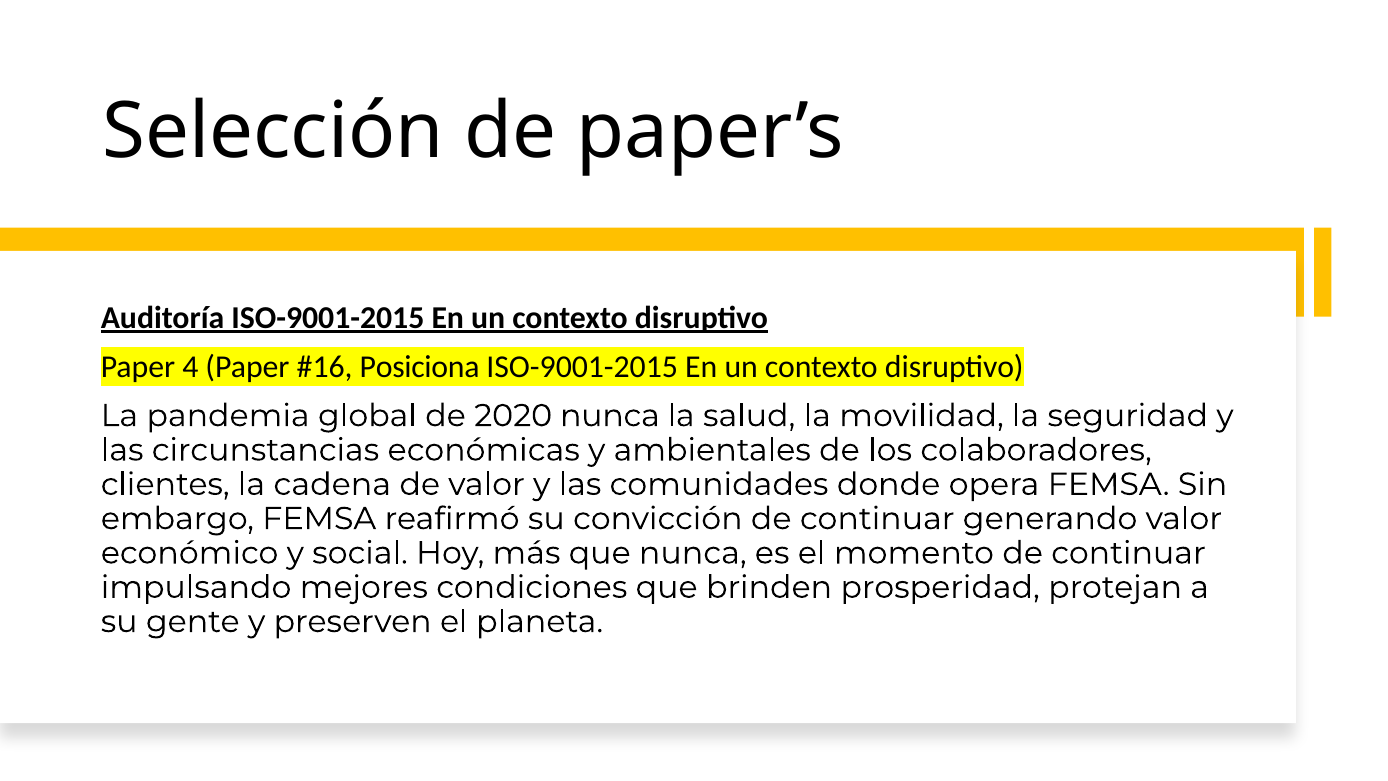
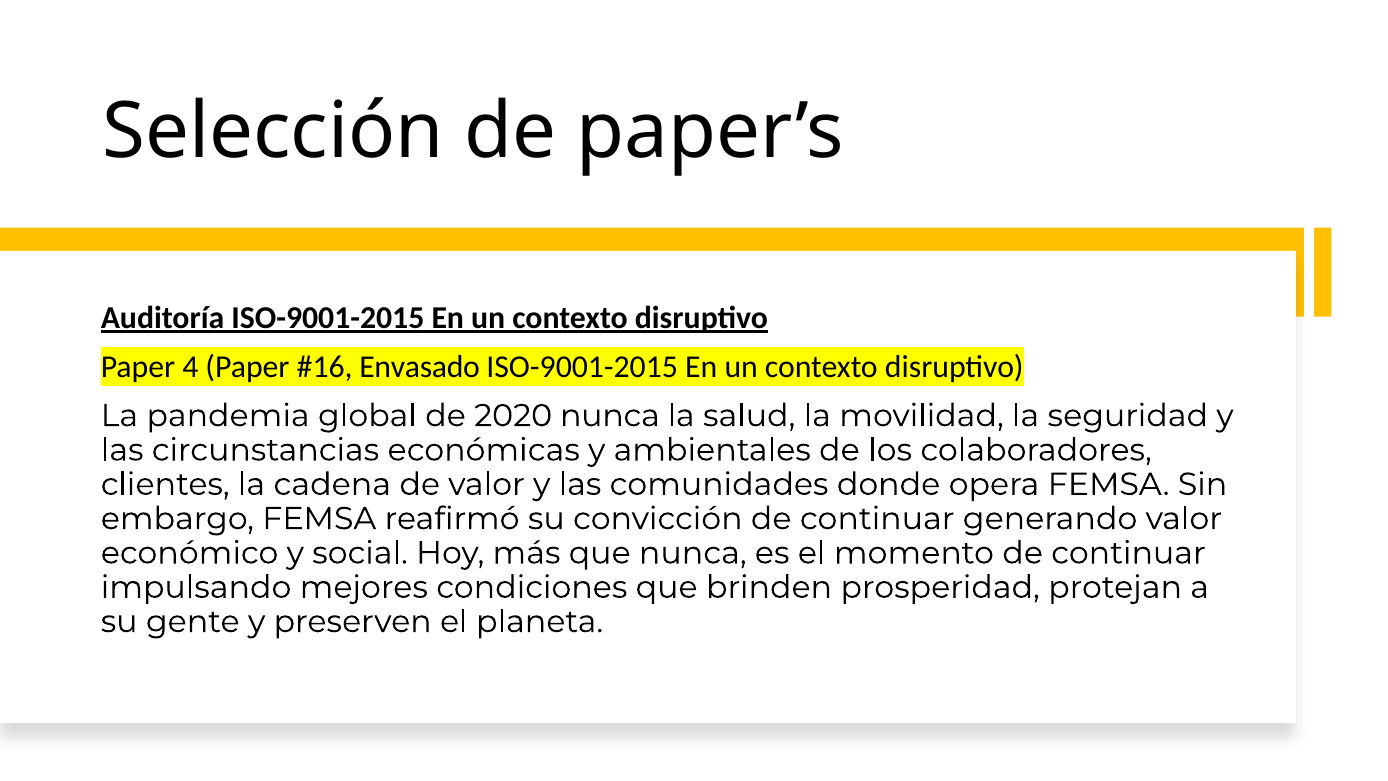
Posiciona: Posiciona -> Envasado (420, 367)
